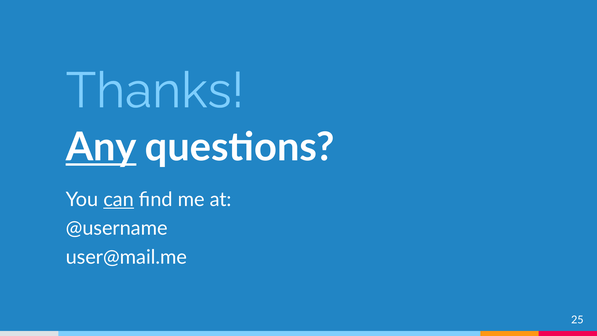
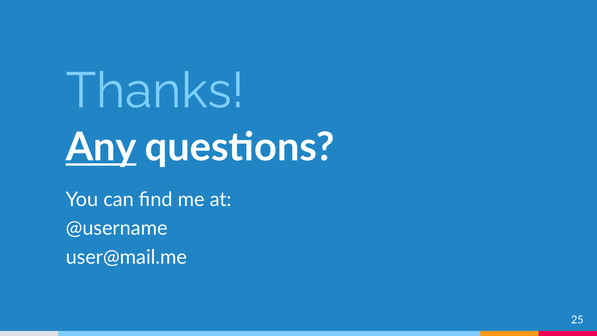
can underline: present -> none (119, 199)
